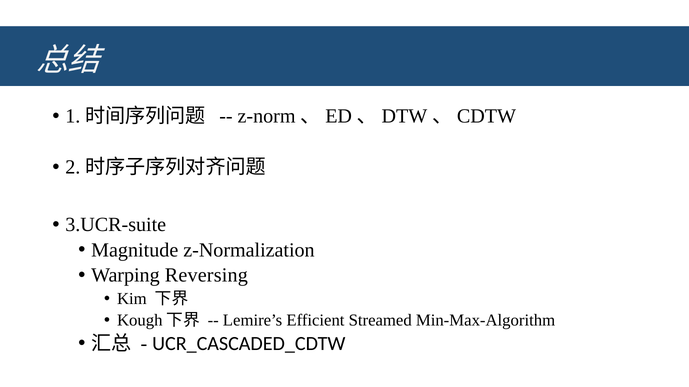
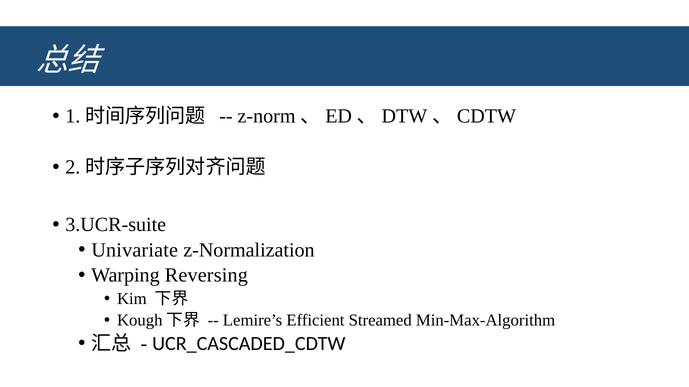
Magnitude: Magnitude -> Univariate (135, 250)
